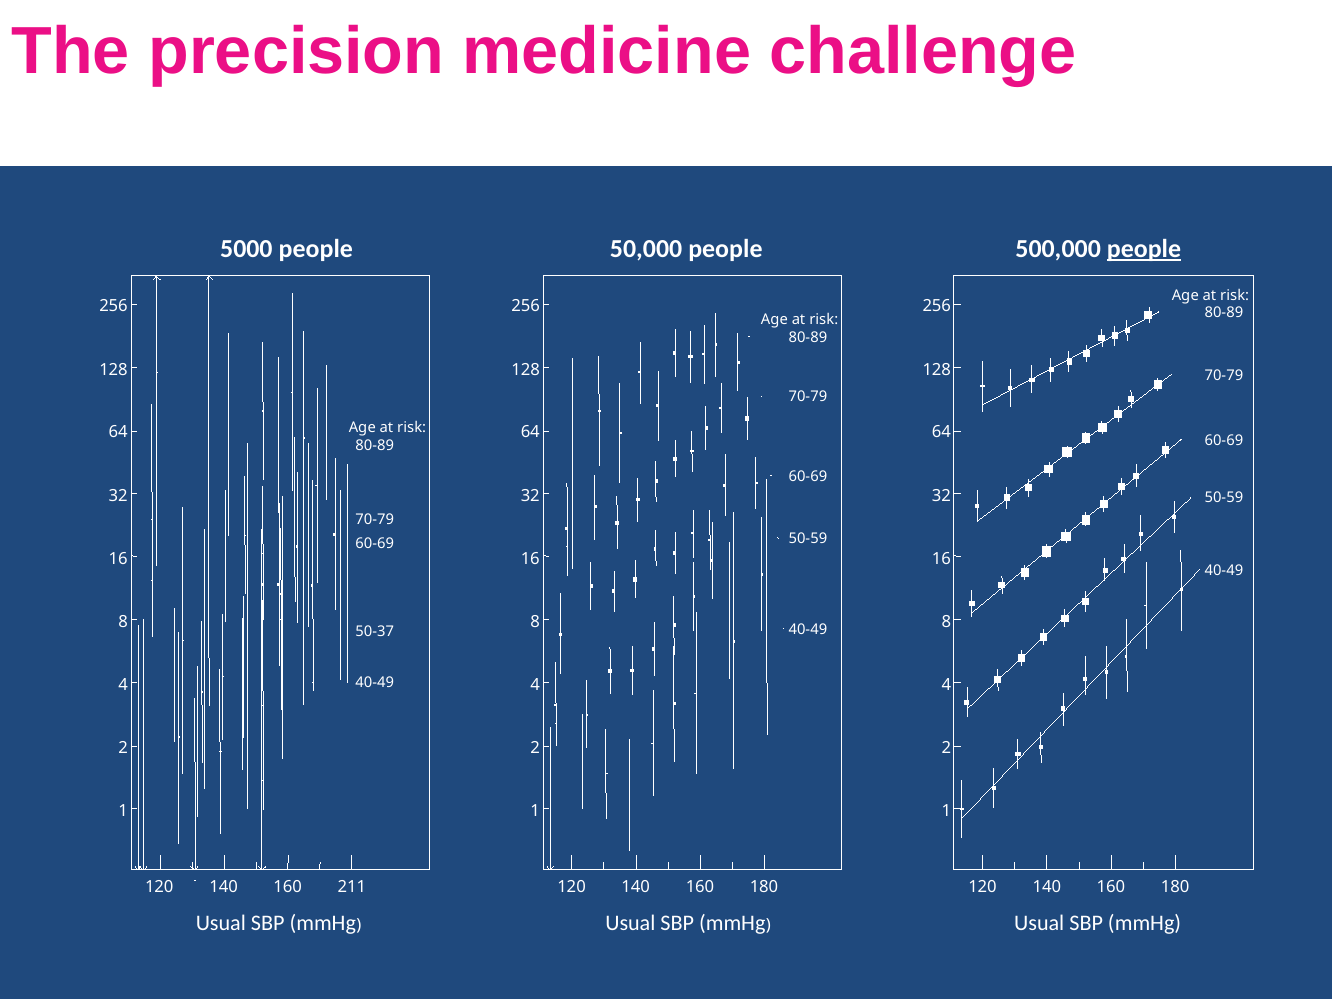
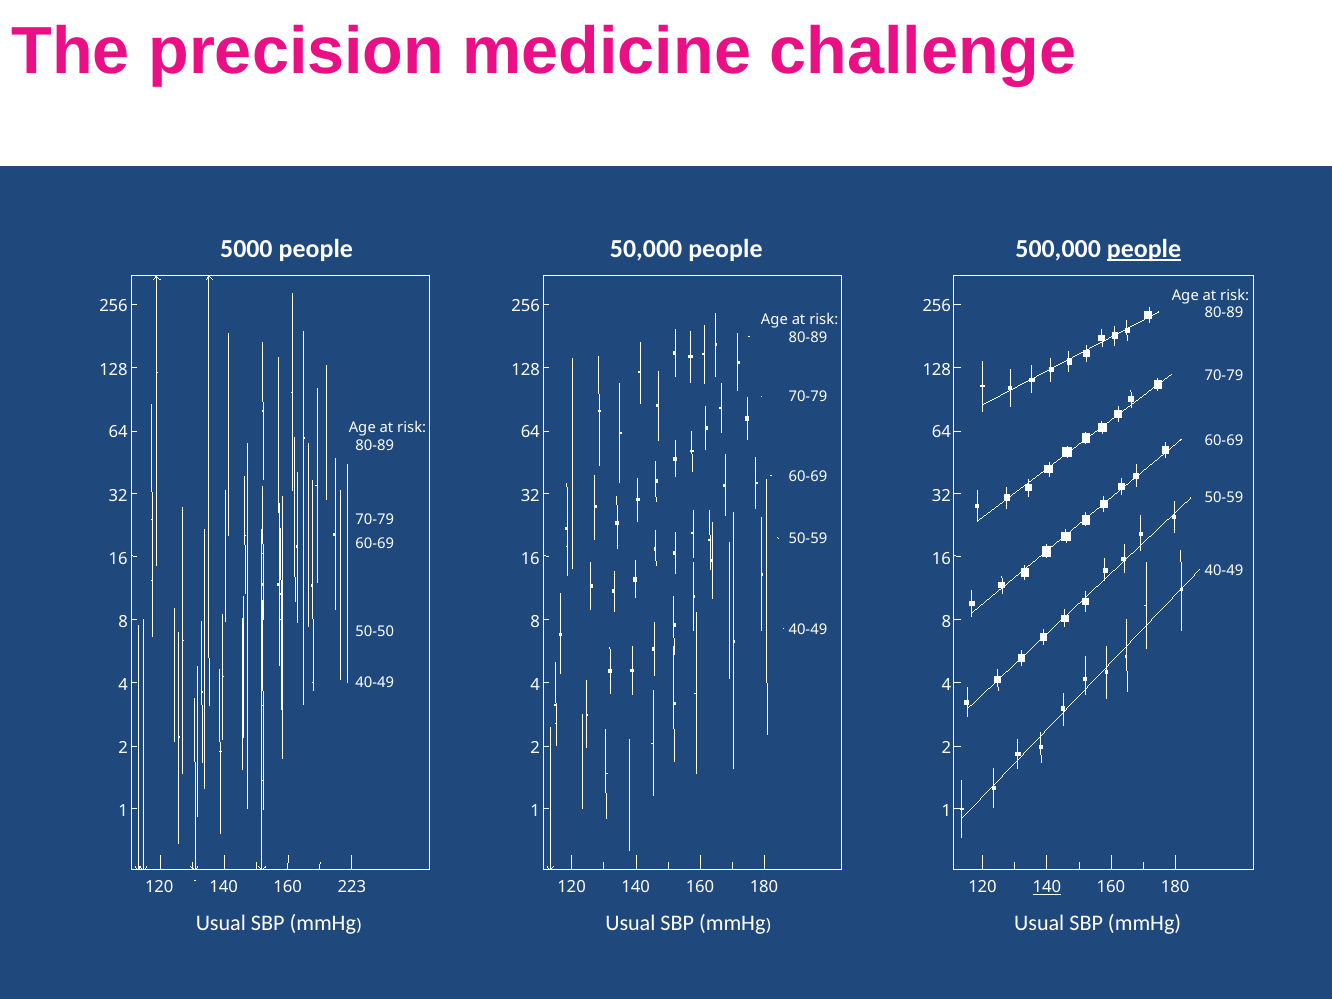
50-37: 50-37 -> 50-50 (375, 631)
211: 211 -> 223 (352, 887)
140 underline: none -> present (1047, 887)
